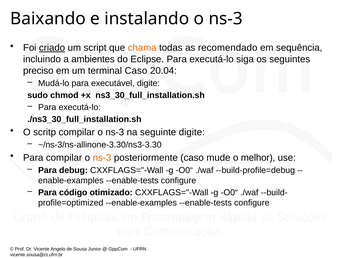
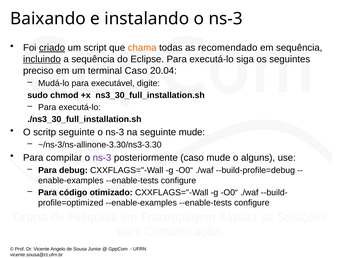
incluindo underline: none -> present (42, 59)
a ambientes: ambientes -> sequência (93, 59)
scritp compilar: compilar -> seguinte (77, 132)
seguinte digite: digite -> mude (192, 132)
ns-3 colour: orange -> purple (102, 158)
melhor: melhor -> alguns (258, 158)
